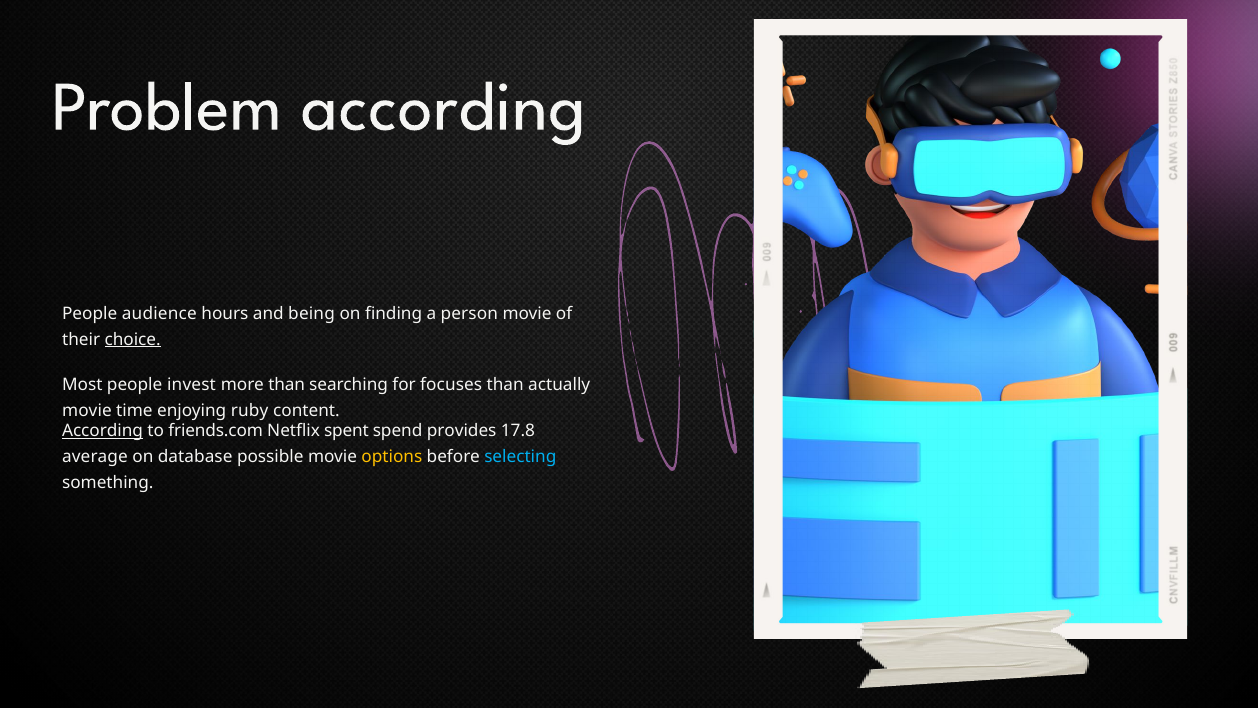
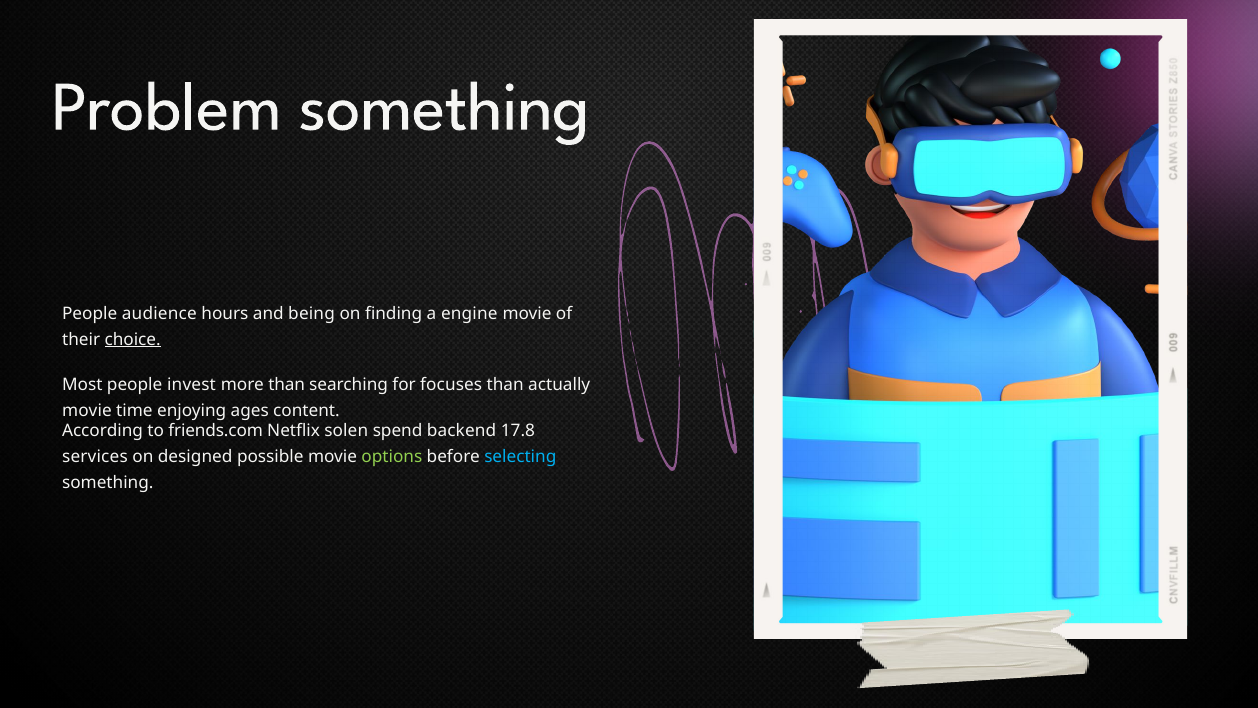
Problem according: according -> something (444, 107)
person: person -> engine (469, 314)
ruby: ruby -> ages (250, 411)
According underline: present -> none (103, 431)
spent: spent -> solen (346, 431)
provides: provides -> backend (462, 431)
average: average -> services (95, 456)
database: database -> designed (195, 456)
options colour: yellow -> light green (392, 456)
